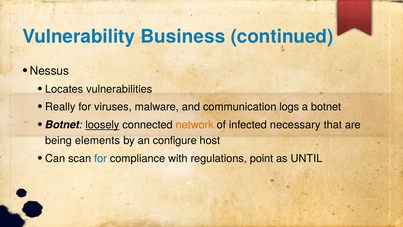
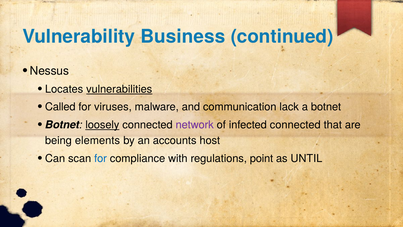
vulnerabilities underline: none -> present (119, 89)
Really: Really -> Called (60, 107)
logs: logs -> lack (289, 107)
network colour: orange -> purple (195, 125)
infected necessary: necessary -> connected (295, 125)
configure: configure -> accounts (175, 140)
